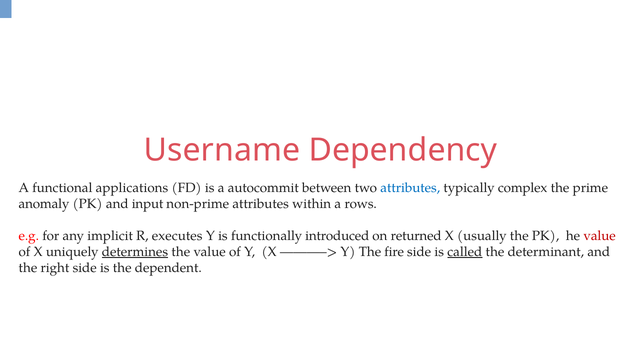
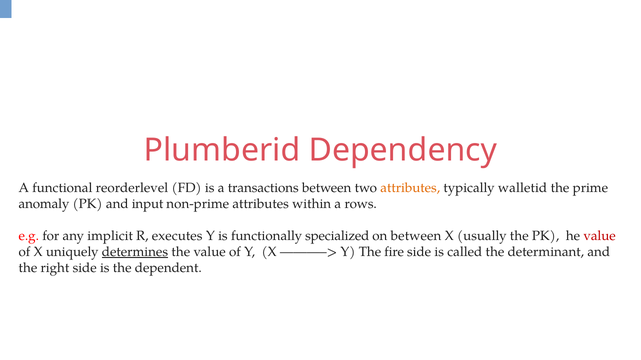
Username: Username -> Plumberid (222, 150)
applications: applications -> reorderlevel (132, 188)
autocommit: autocommit -> transactions (263, 188)
attributes colour: blue -> orange (410, 188)
complex: complex -> walletid (523, 188)
introduced: introduced -> specialized (337, 236)
on returned: returned -> between (416, 236)
called underline: present -> none (465, 252)
